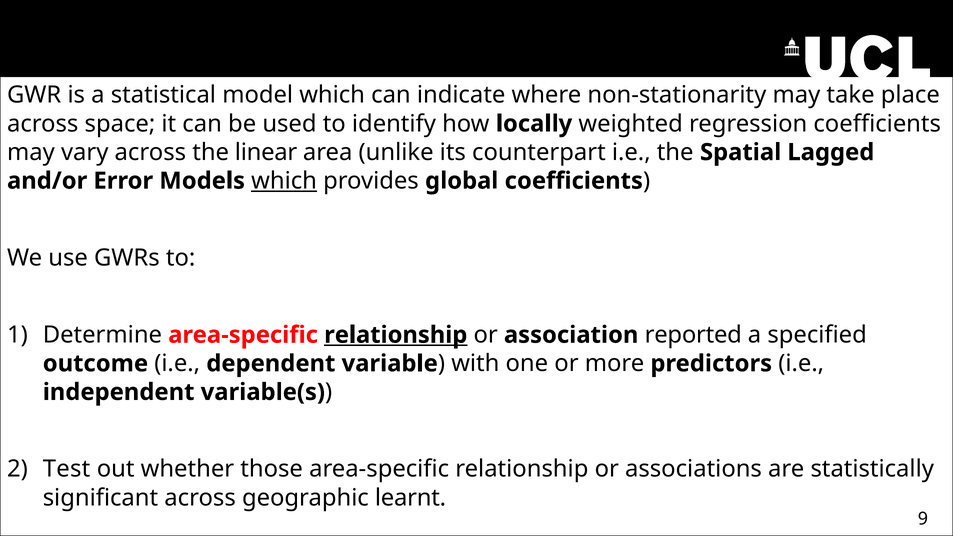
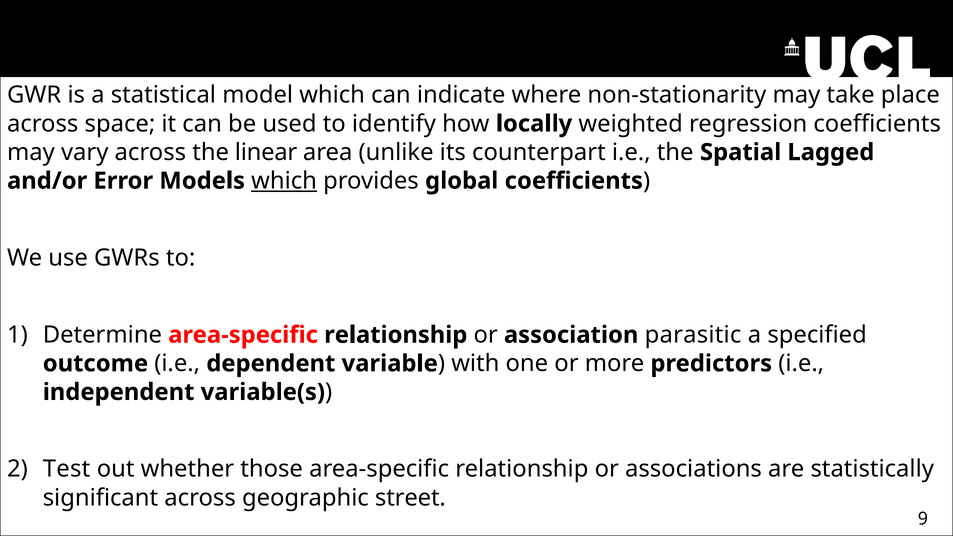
relationship underline: present -> none (396, 335)
reported: reported -> parasitic (693, 335)
learnt: learnt -> street (410, 498)
